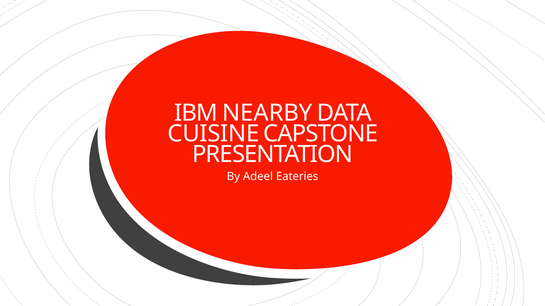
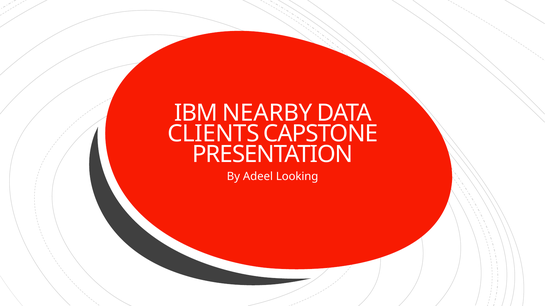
CUISINE: CUISINE -> CLIENTS (213, 134)
Eateries: Eateries -> Looking (297, 177)
